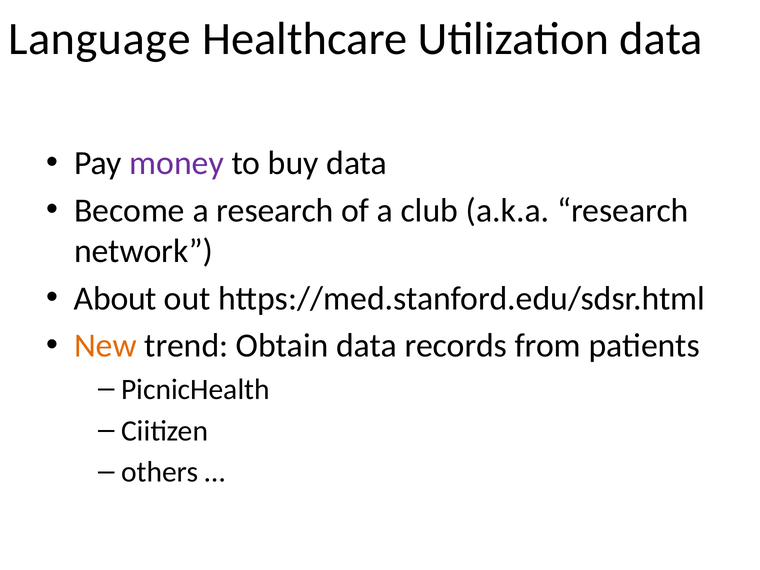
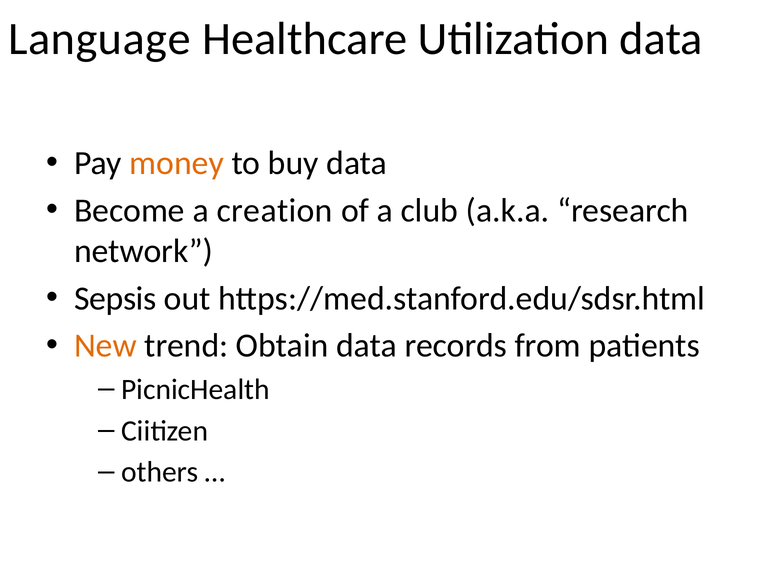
money colour: purple -> orange (177, 163)
a research: research -> creation (275, 211)
About: About -> Sepsis (115, 298)
